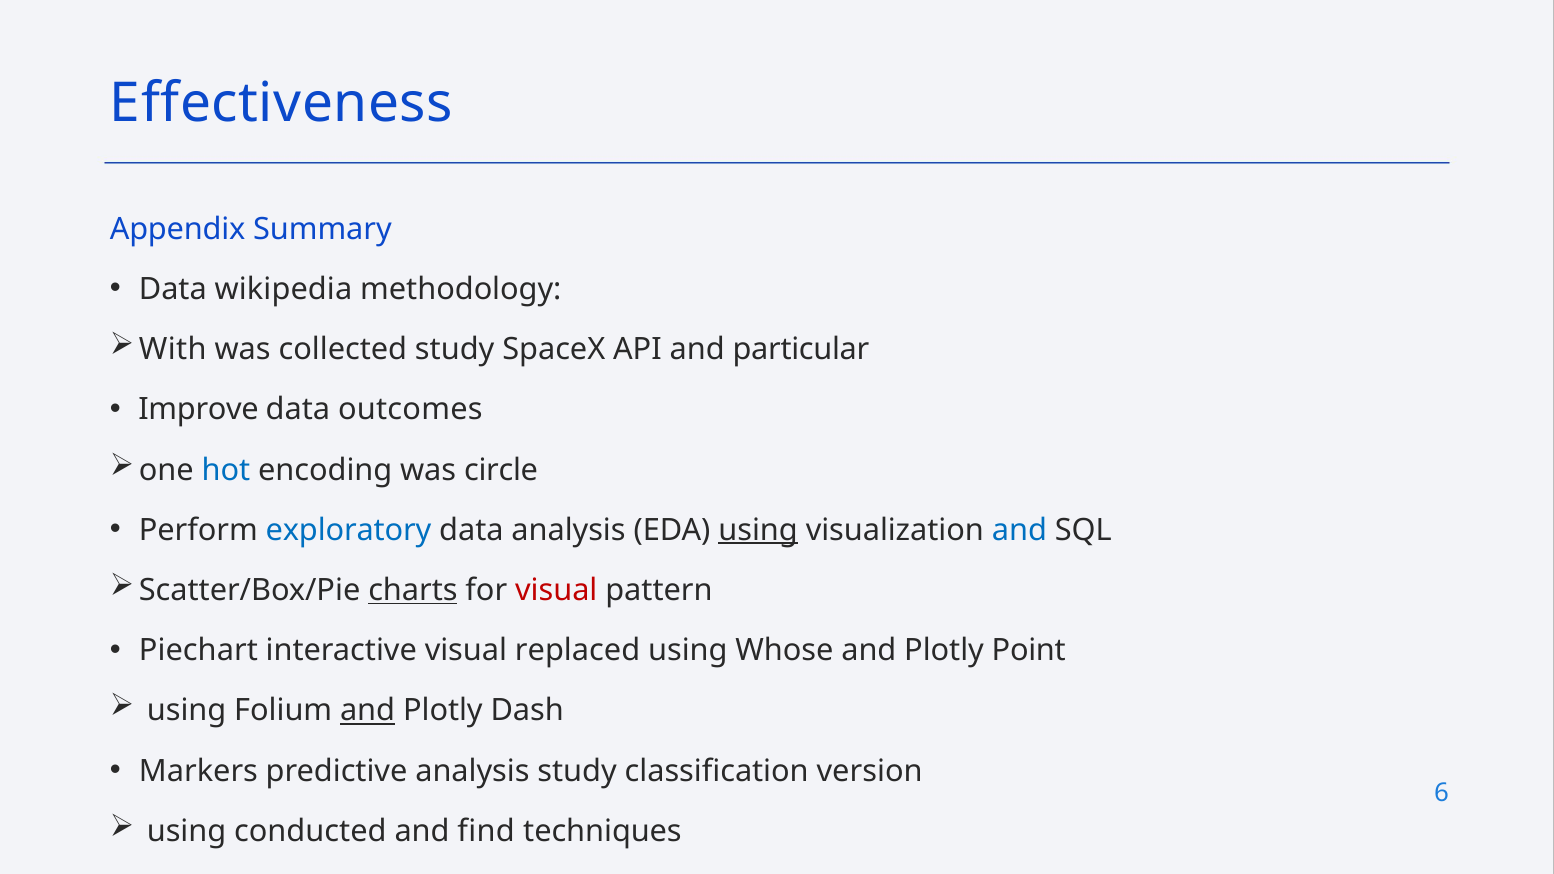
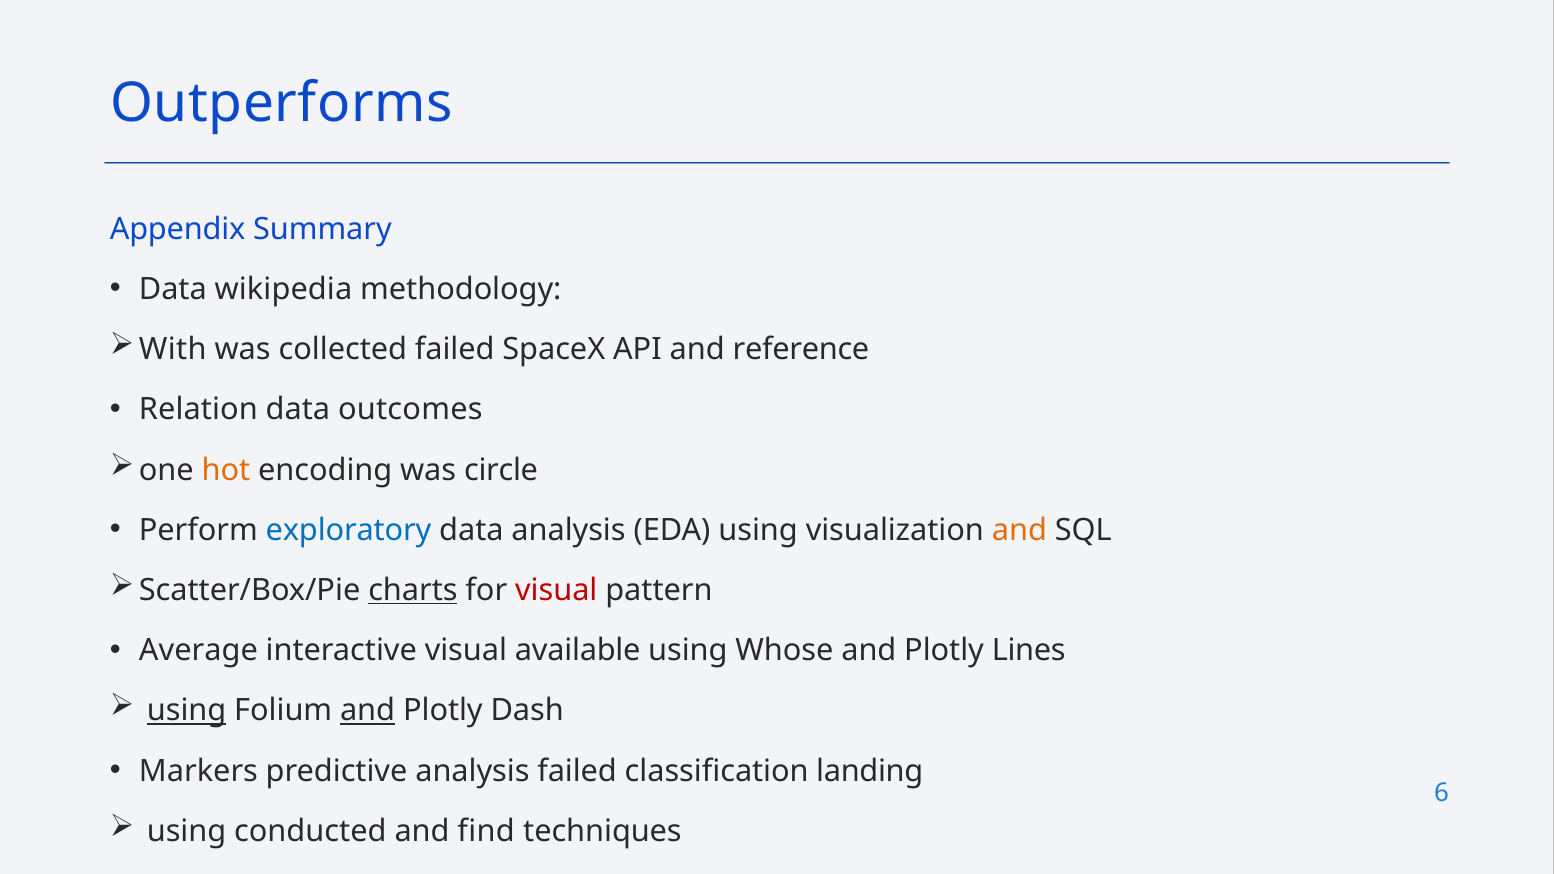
Effectiveness: Effectiveness -> Outperforms (282, 104)
collected study: study -> failed (455, 350)
particular: particular -> reference (801, 350)
Improve: Improve -> Relation (198, 410)
hot colour: blue -> orange (226, 470)
using underline: present -> none (758, 530)
and colour: blue -> orange (1019, 530)
Piechart: Piechart -> Average (198, 651)
replaced: replaced -> available (578, 651)
Point: Point -> Lines (1029, 651)
using underline: none -> present (187, 711)
analysis study: study -> failed (577, 771)
version: version -> landing (870, 771)
